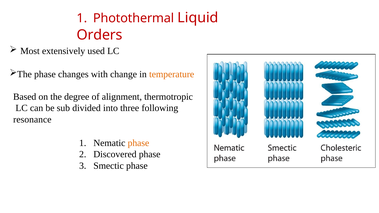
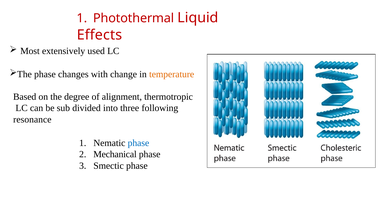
Orders: Orders -> Effects (99, 35)
phase colour: orange -> blue (138, 143)
Discovered: Discovered -> Mechanical (115, 154)
